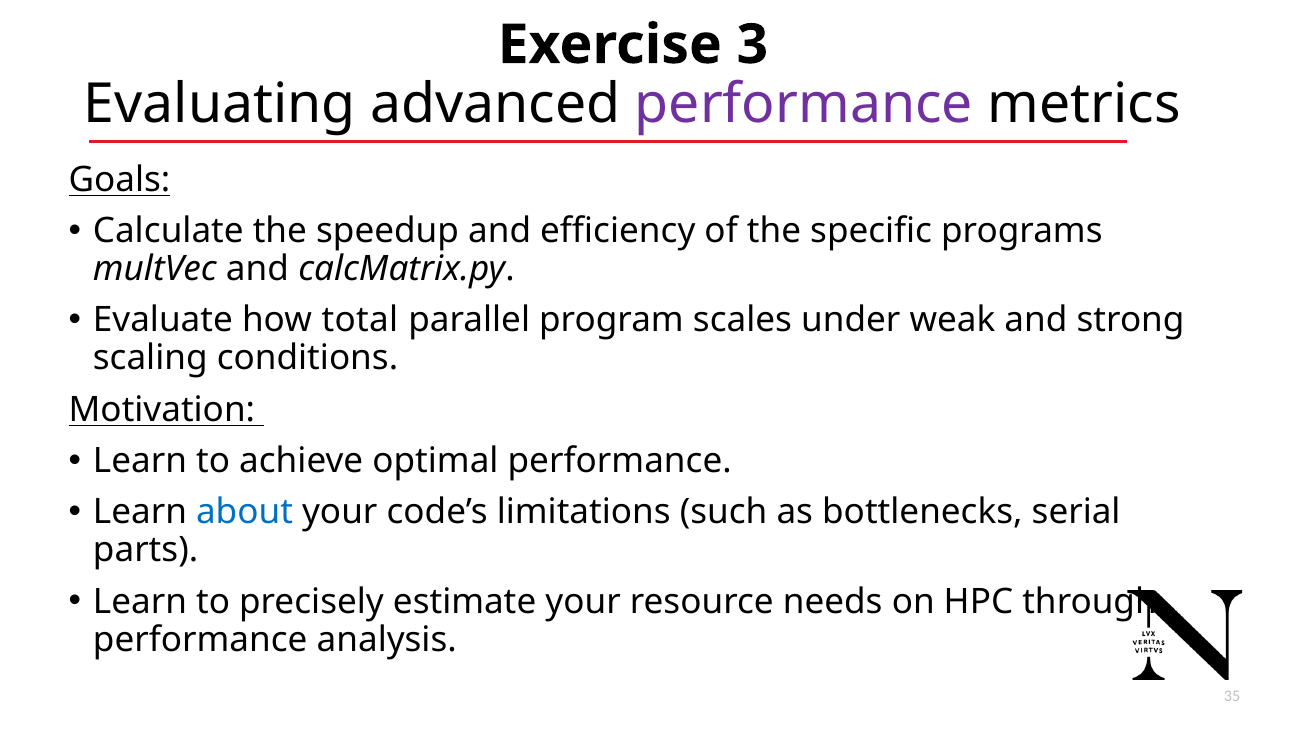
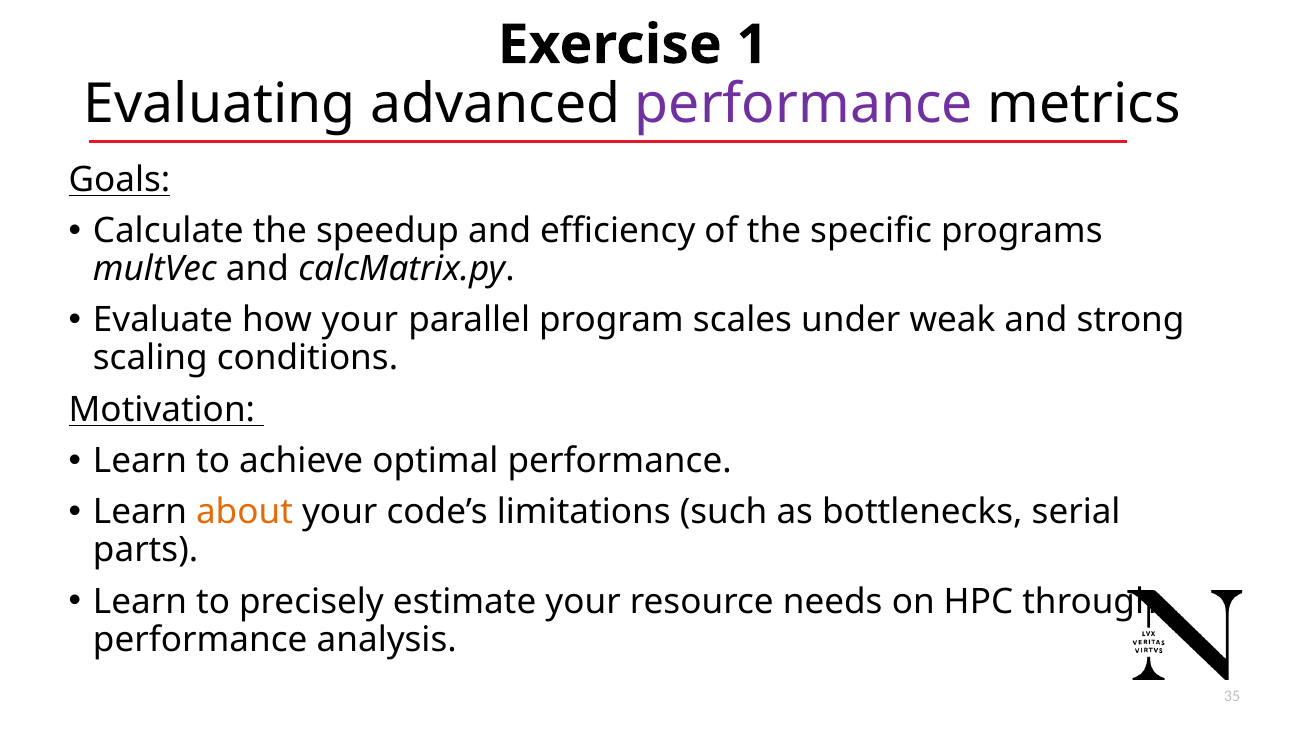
3: 3 -> 1 (752, 45)
how total: total -> your (360, 320)
about colour: blue -> orange (244, 512)
